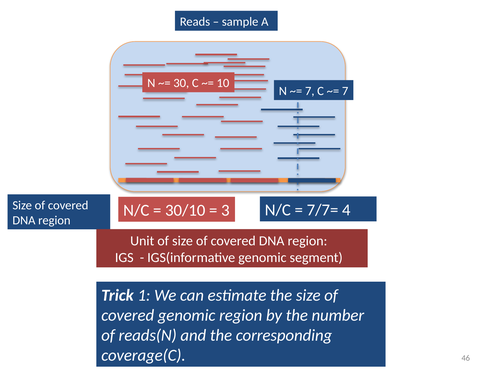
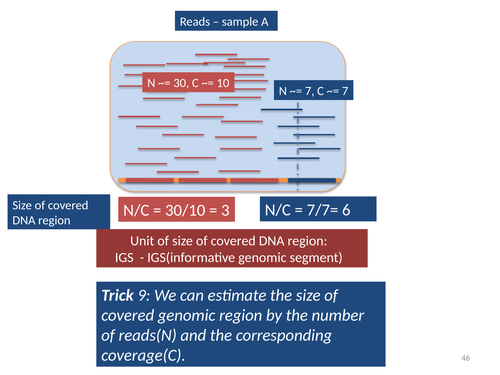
4: 4 -> 6 (346, 210)
1: 1 -> 9 (144, 295)
